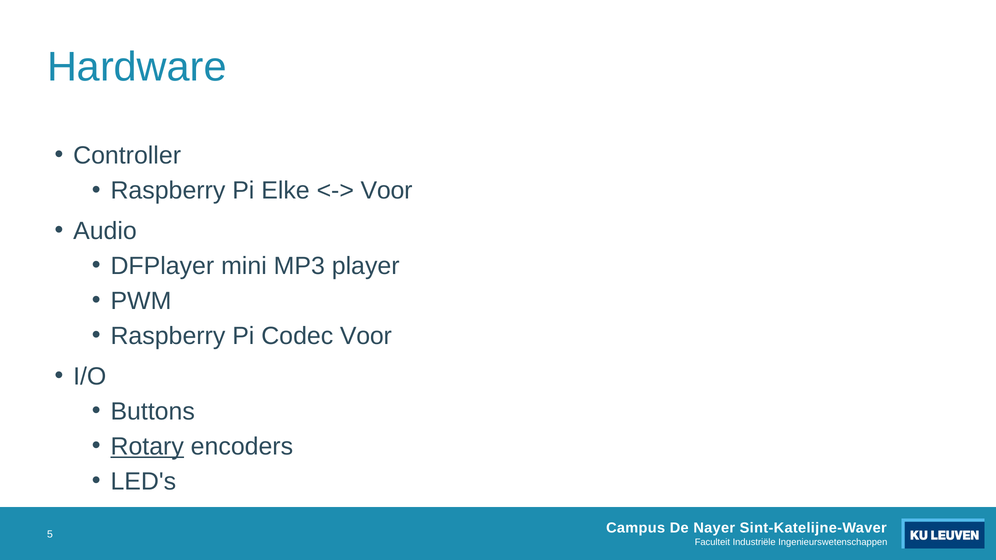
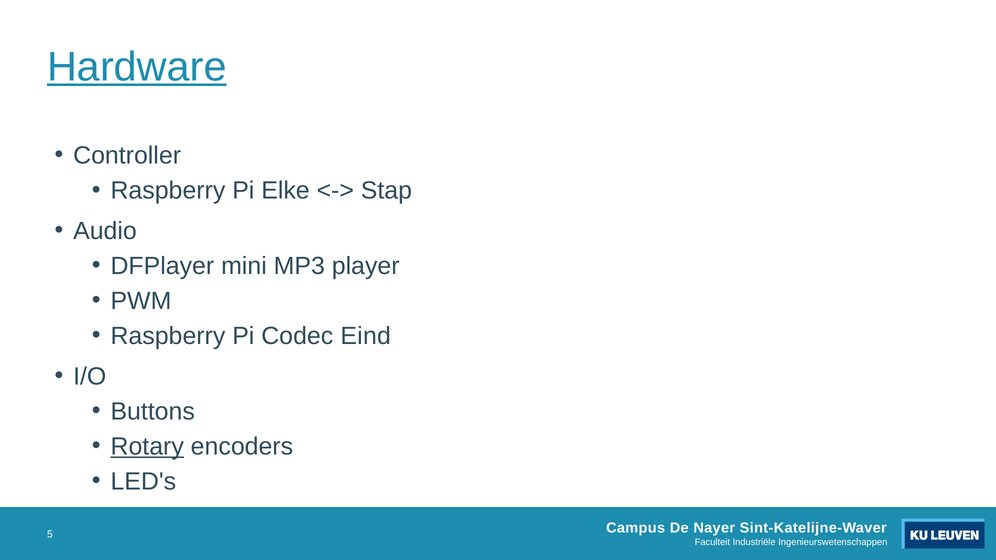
Hardware underline: none -> present (137, 67)
Voor: Voor -> Stap (386, 191)
Codec Voor: Voor -> Eind (366, 336)
